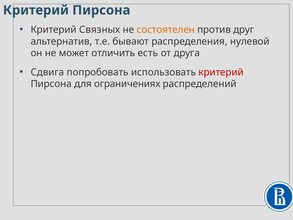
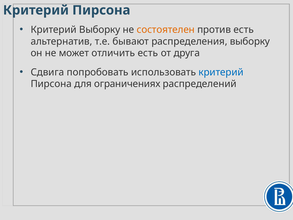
Критерий Связных: Связных -> Выборку (100, 30)
против друг: друг -> есть (244, 30)
распределения нулевой: нулевой -> выборку (250, 41)
критерий colour: red -> blue (221, 72)
